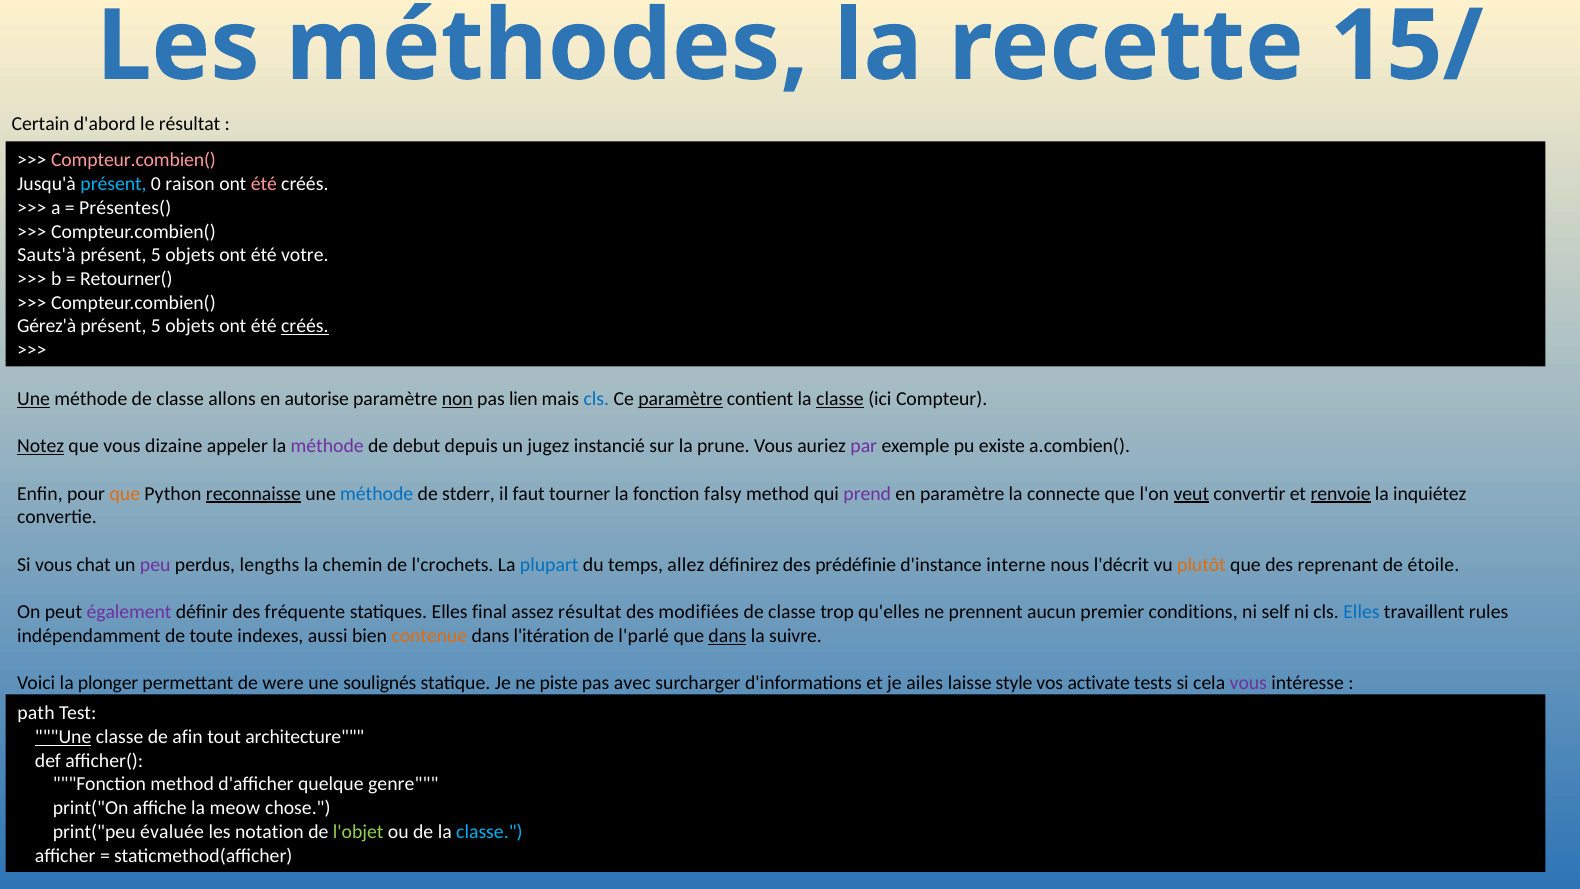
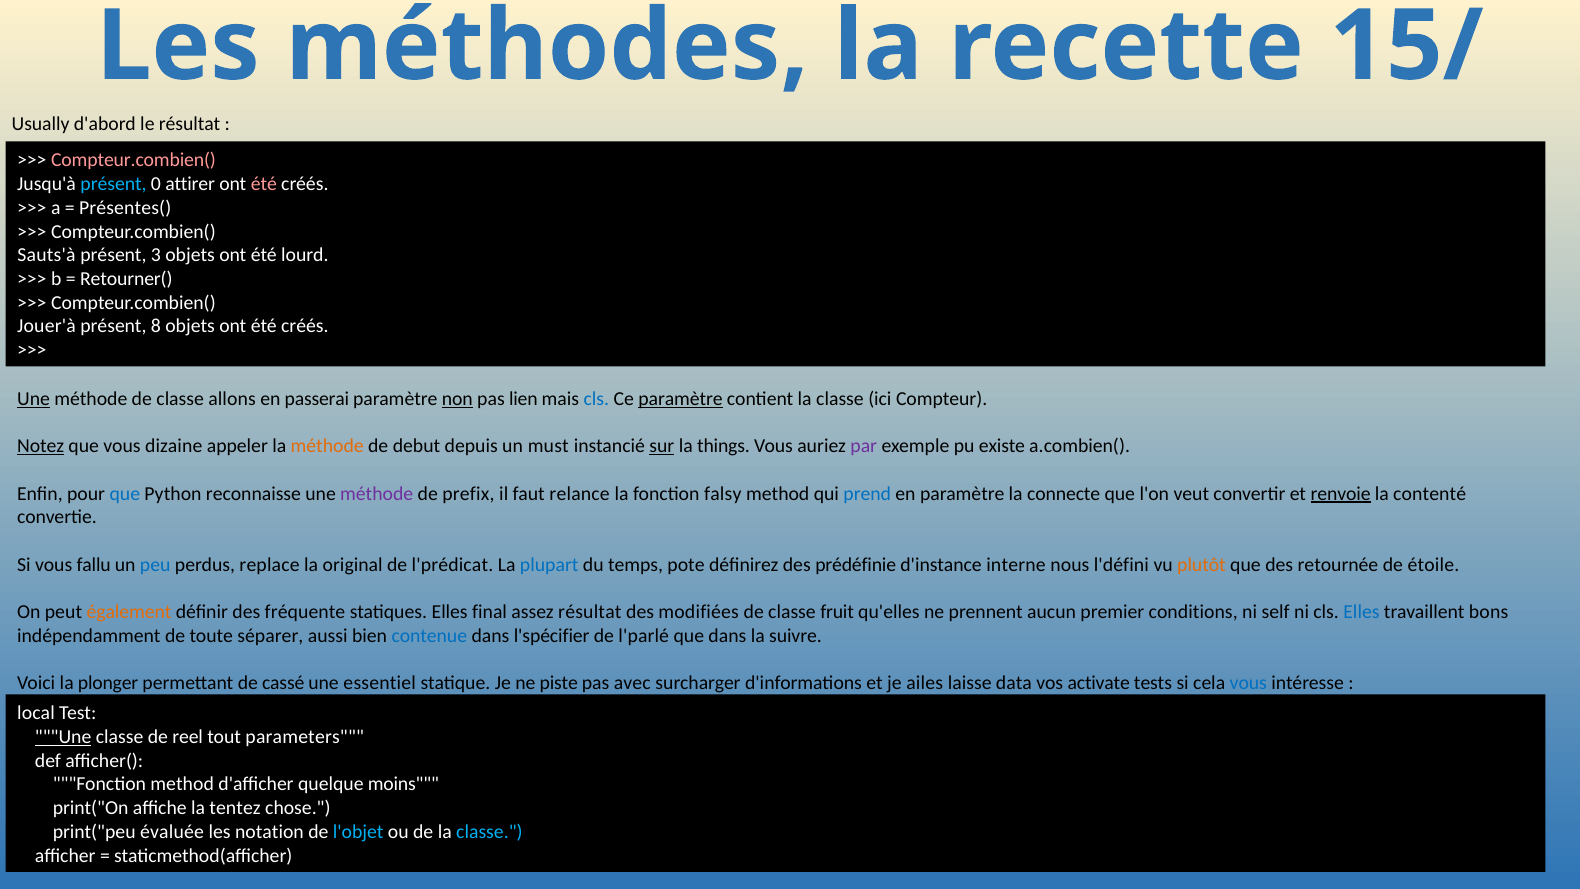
Certain: Certain -> Usually (41, 124)
raison: raison -> attirer (190, 184)
5: 5 -> 3 (156, 255)
votre: votre -> lourd (305, 255)
Gérez'à: Gérez'à -> Jouer'à (46, 326)
5: 5 -> 8 (156, 326)
créés underline: present -> none (305, 326)
autorise: autorise -> passerai (317, 399)
classe underline: present -> none (840, 399)
méthode colour: purple -> orange (327, 446)
jugez: jugez -> must (548, 446)
sur underline: none -> present (662, 446)
prune: prune -> things (723, 446)
que colour: orange -> blue (125, 493)
reconnaisse underline: present -> none (253, 493)
méthode colour: blue -> purple (377, 493)
stderr: stderr -> prefix (468, 493)
tourner: tourner -> relance (580, 493)
prend colour: purple -> blue (867, 493)
veut underline: present -> none (1191, 493)
inquiétez: inquiétez -> contenté (1430, 493)
chat: chat -> fallu (94, 565)
peu colour: purple -> blue (155, 565)
lengths: lengths -> replace (270, 565)
chemin: chemin -> original (353, 565)
l'crochets: l'crochets -> l'prédicat (452, 565)
allez: allez -> pote (686, 565)
l'décrit: l'décrit -> l'défini (1121, 565)
reprenant: reprenant -> retournée (1338, 565)
également colour: purple -> orange (129, 612)
trop: trop -> fruit (837, 612)
rules: rules -> bons (1489, 612)
indexes: indexes -> séparer (270, 636)
contenue colour: orange -> blue (429, 636)
l'itération: l'itération -> l'spécifier (552, 636)
dans underline: present -> none (727, 636)
were: were -> cassé (283, 683)
soulignés: soulignés -> essentiel (380, 683)
style: style -> data (1014, 683)
vous colour: purple -> blue (1248, 683)
path: path -> local (36, 713)
afin: afin -> reel (188, 737)
architecture: architecture -> parameters (305, 737)
genre: genre -> moins (403, 784)
meow: meow -> tentez (235, 808)
l'objet colour: light green -> light blue (358, 832)
